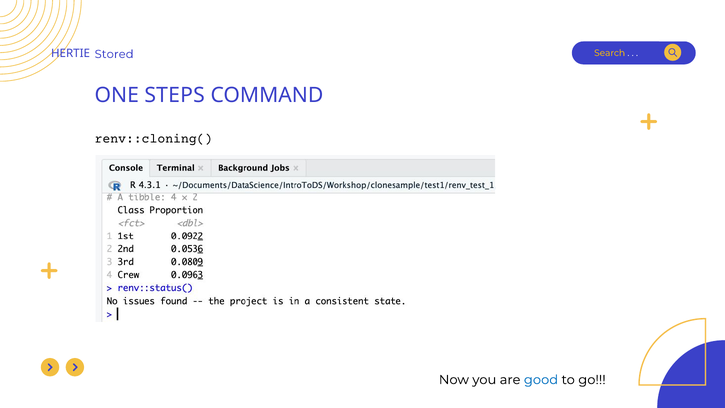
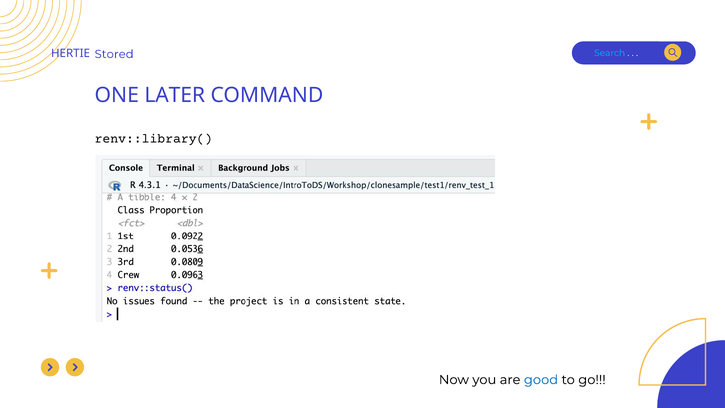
Search colour: yellow -> light blue (610, 53)
STEPS: STEPS -> LATER (175, 95)
renv::cloning(: renv::cloning( -> renv::library( (153, 138)
